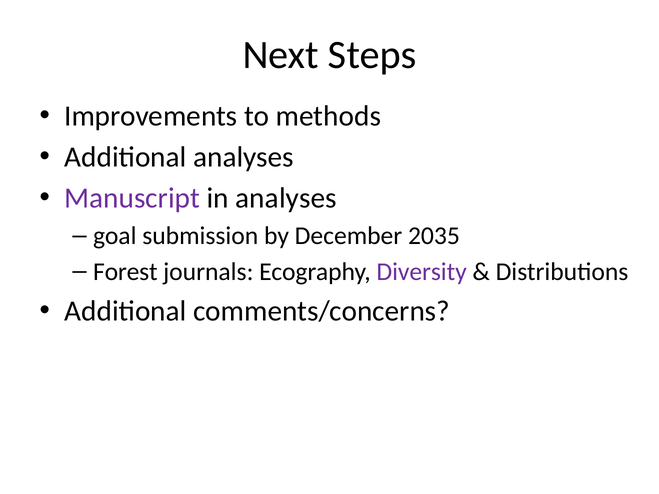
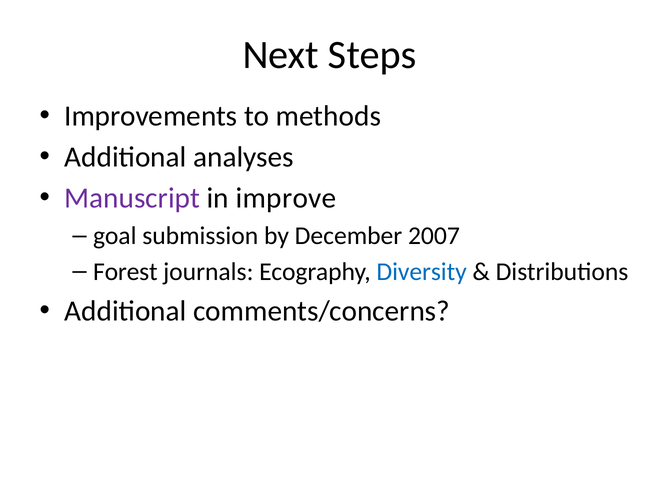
in analyses: analyses -> improve (286, 198)
2035: 2035 -> 2007 (434, 236)
Diversity colour: purple -> blue (422, 272)
